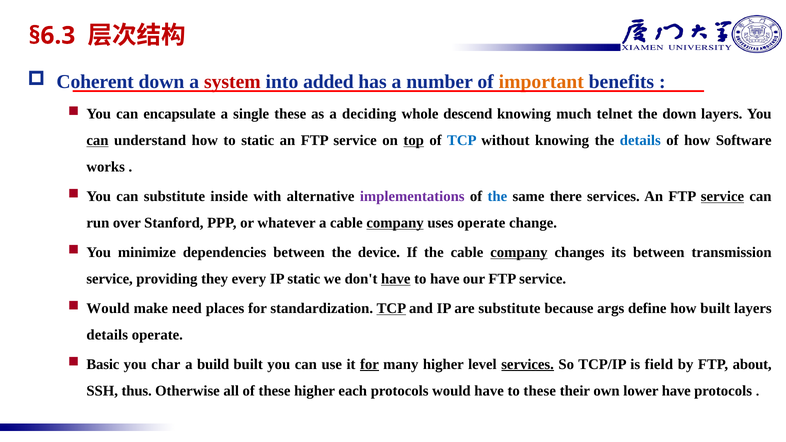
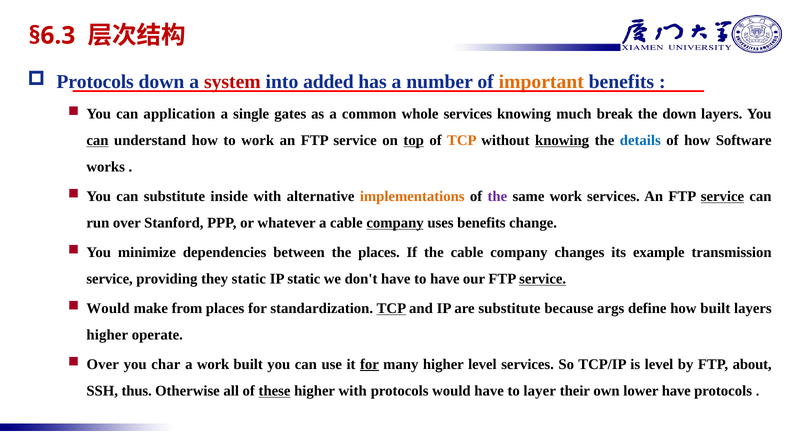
Coherent: Coherent -> Protocols (95, 82)
encapsulate: encapsulate -> application (179, 114)
single these: these -> gates (290, 114)
deciding: deciding -> common (369, 114)
whole descend: descend -> services (468, 114)
telnet: telnet -> break (615, 114)
to static: static -> work (258, 140)
TCP colour: blue -> orange (462, 140)
knowing underline: none -> present (562, 140)
implementations colour: purple -> orange (412, 196)
the colour: blue -> purple (497, 196)
same there: there -> work (566, 196)
uses operate: operate -> benefits (481, 223)
the device: device -> places (379, 252)
company underline: present -> none (519, 252)
its between: between -> example (659, 252)
they every: every -> static (249, 279)
have underline: present -> none (396, 279)
service underline: none -> present (543, 279)
need: need -> from (187, 308)
details: details -> higher (107, 335)
Basic: Basic -> Over (103, 364)
a build: build -> work (213, 364)
services underline: present -> none (528, 364)
is field: field -> level (659, 364)
these underline: none -> present (275, 391)
higher each: each -> with (353, 391)
to these: these -> layer (540, 391)
